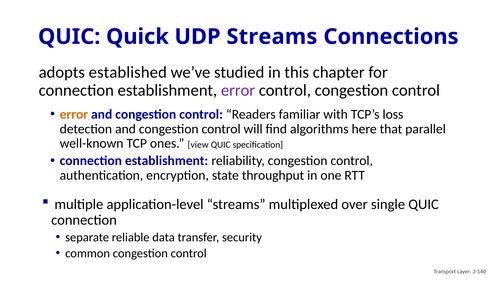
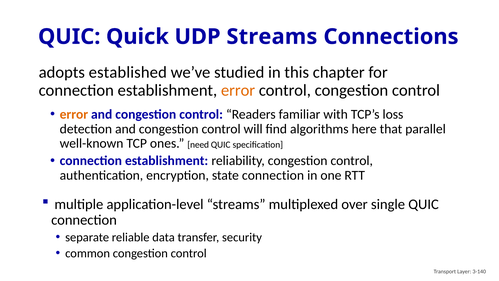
error colour: purple -> orange (238, 90)
view: view -> need (198, 145)
state throughput: throughput -> connection (273, 175)
